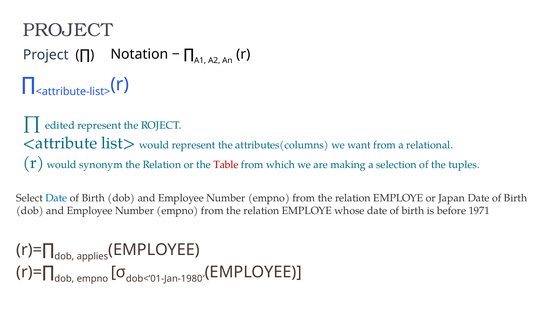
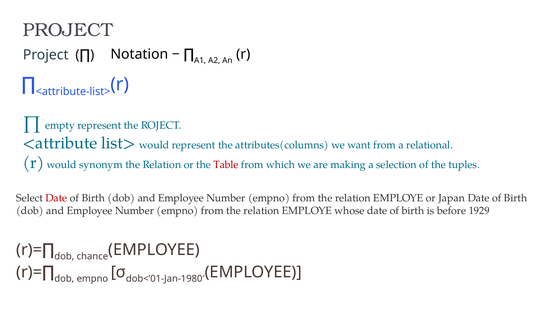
edited: edited -> empty (60, 125)
Date colour: blue -> red (56, 198)
1971: 1971 -> 1929 (479, 211)
applies: applies -> chance (92, 256)
